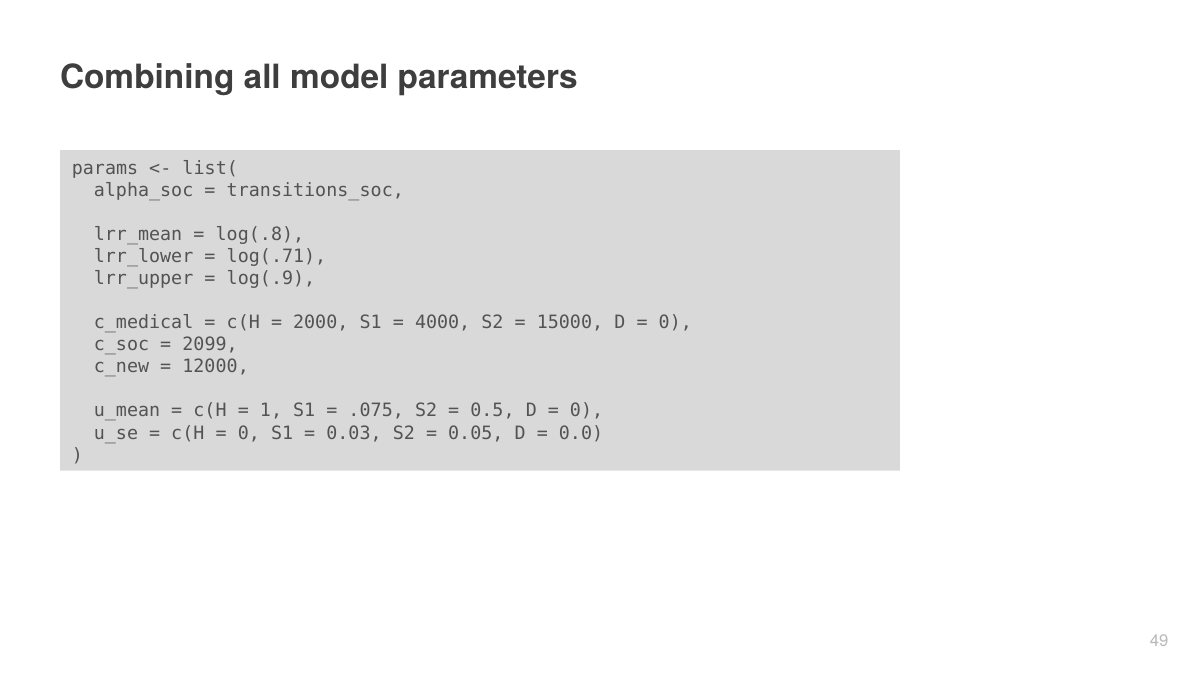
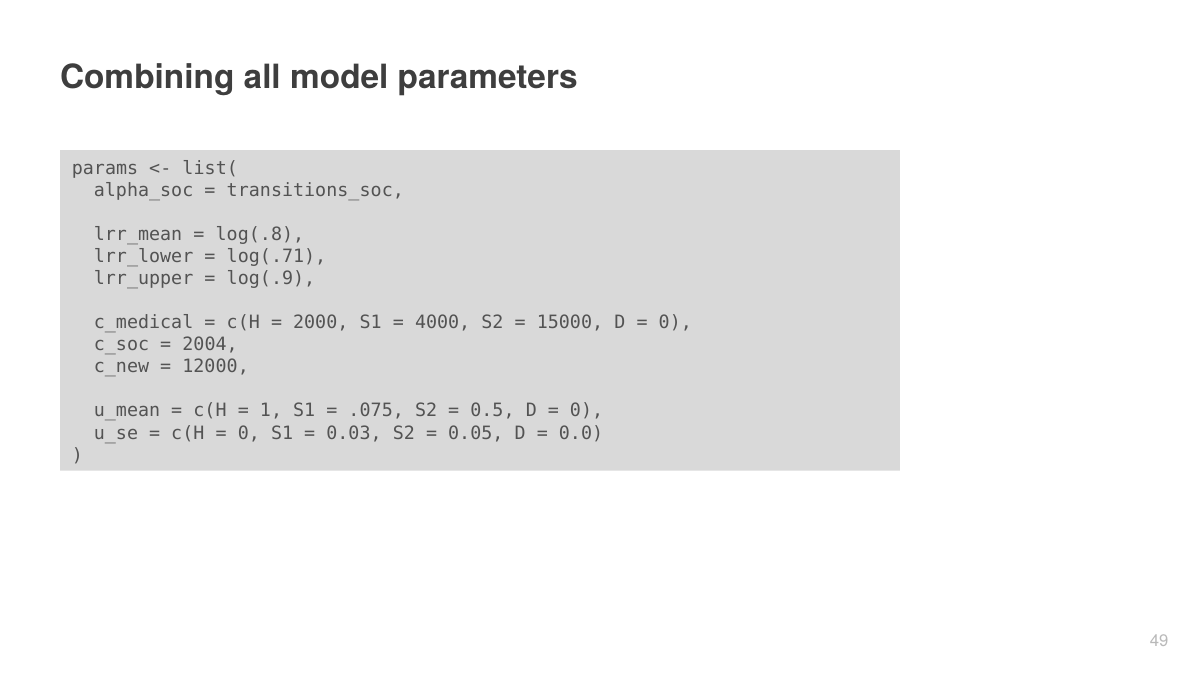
2099: 2099 -> 2004 (210, 345)
